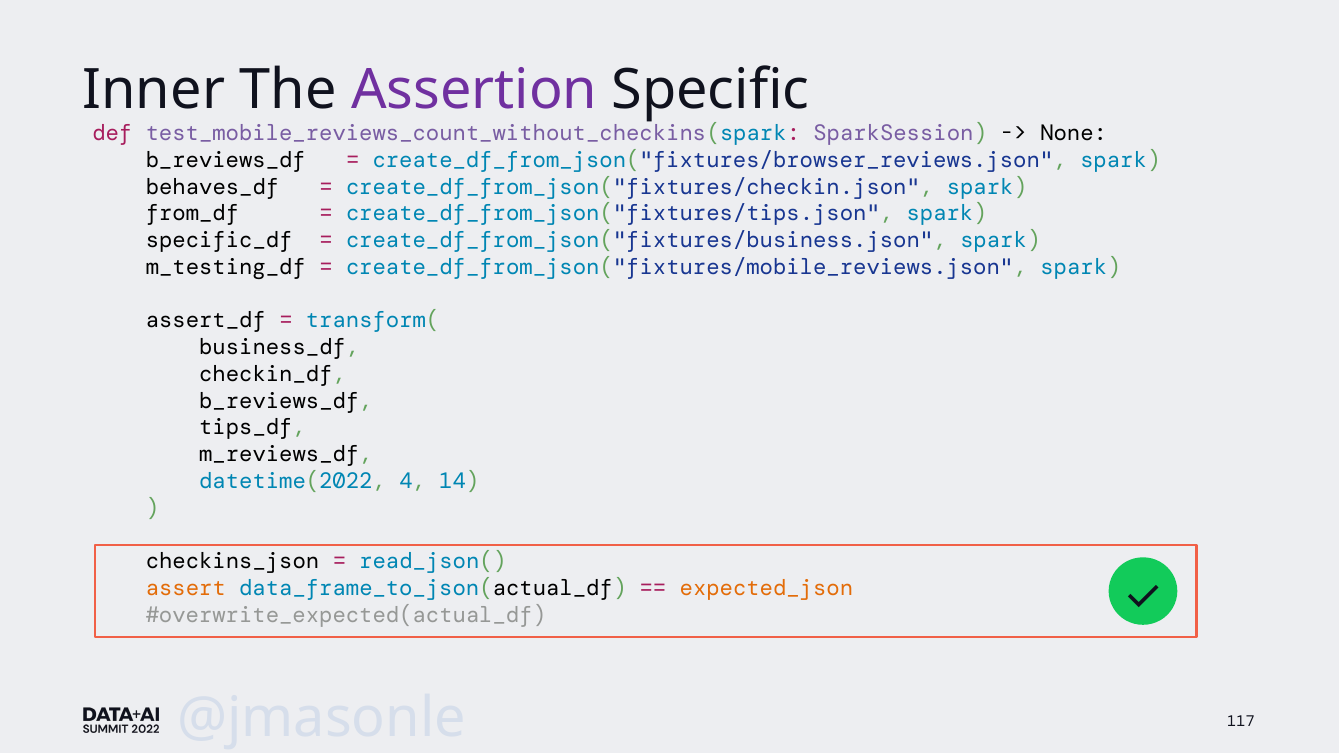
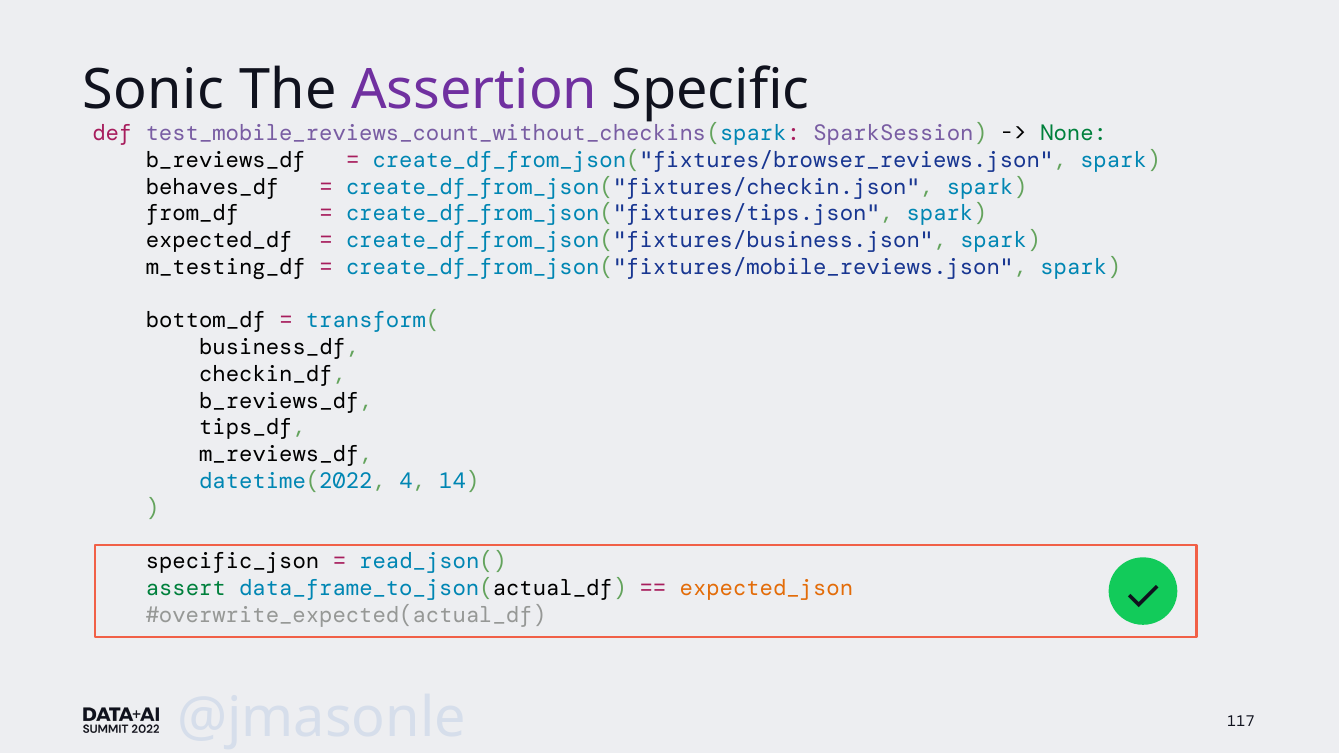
Inner: Inner -> Sonic (154, 91)
None colour: black -> green (1074, 133)
specific_df: specific_df -> expected_df (219, 240)
assert_df: assert_df -> bottom_df (206, 321)
checkins_json: checkins_json -> specific_json (233, 562)
assert colour: orange -> green (186, 588)
